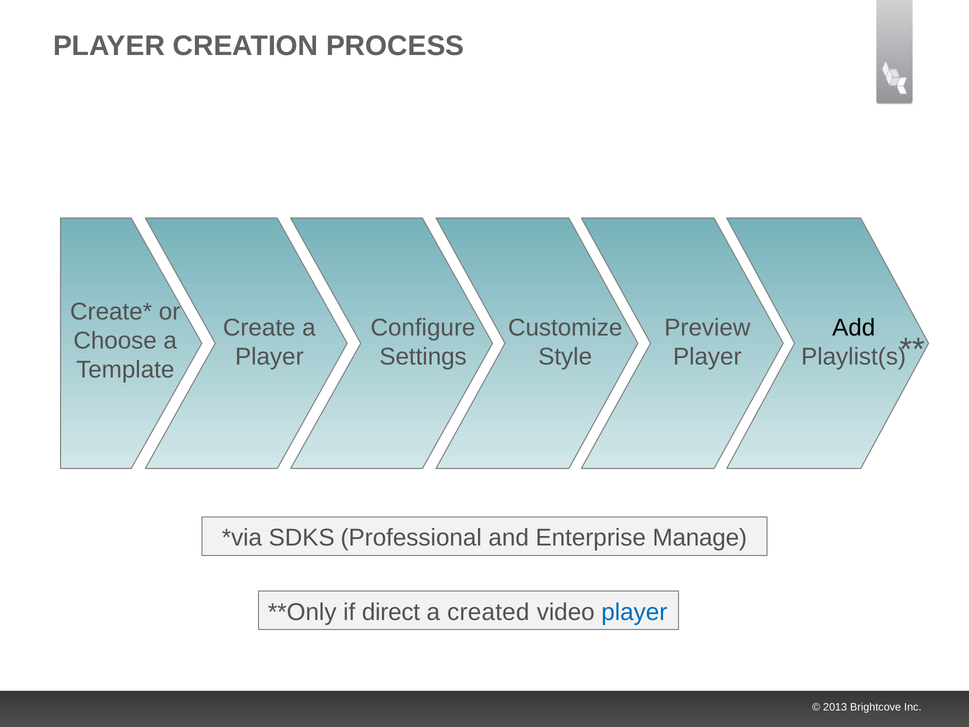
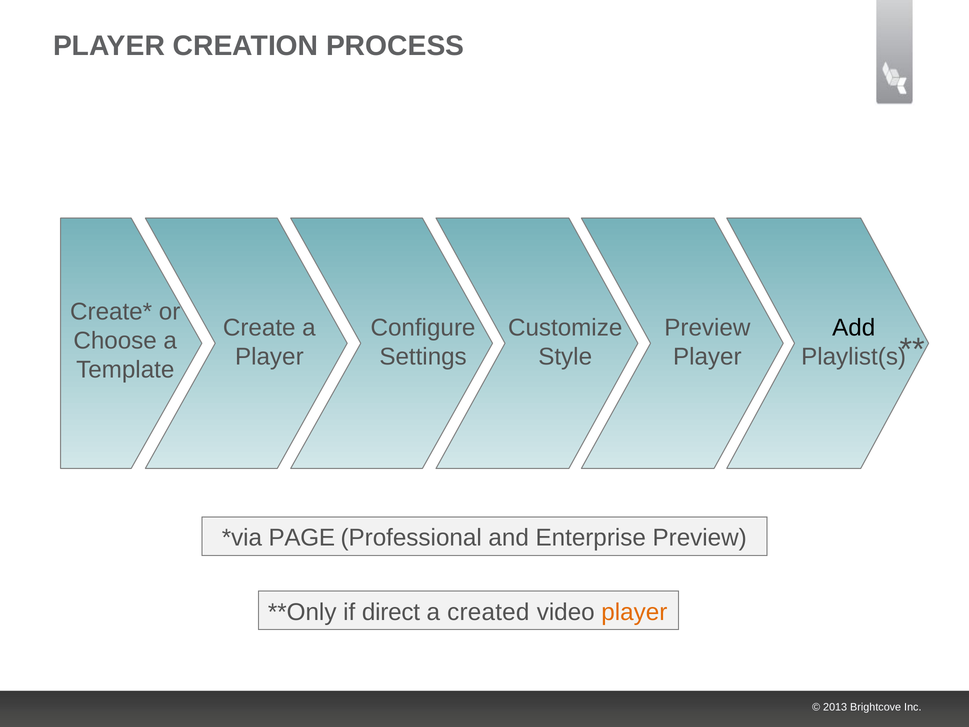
SDKS: SDKS -> PAGE (302, 538)
Enterprise Manage: Manage -> Preview (700, 538)
player colour: blue -> orange (634, 612)
